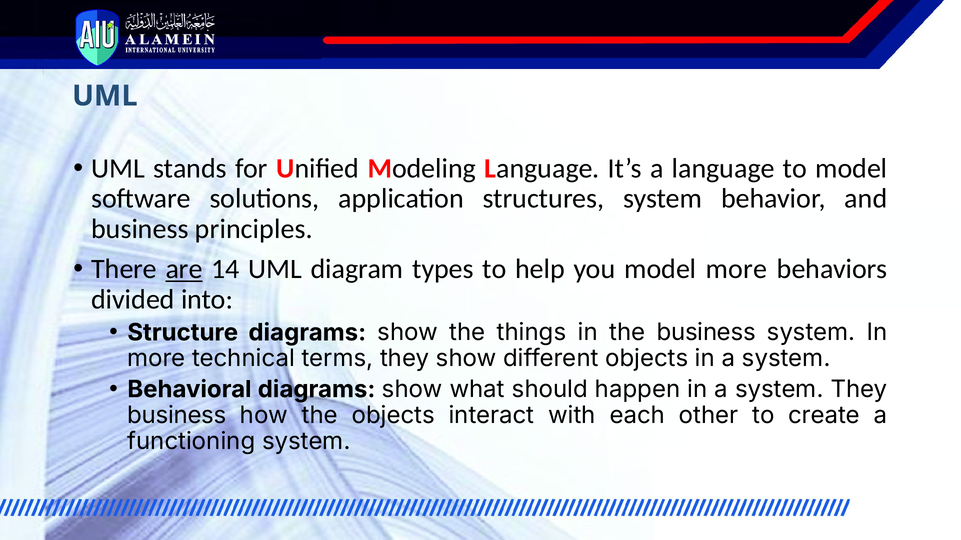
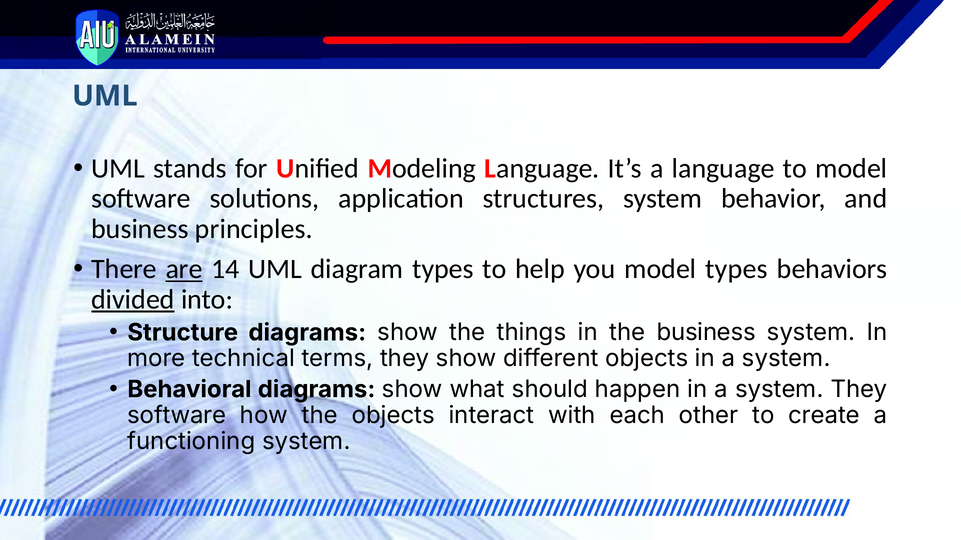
model more: more -> types (737, 269)
divided underline: none -> present (133, 300)
business: business -> software (177, 416)
